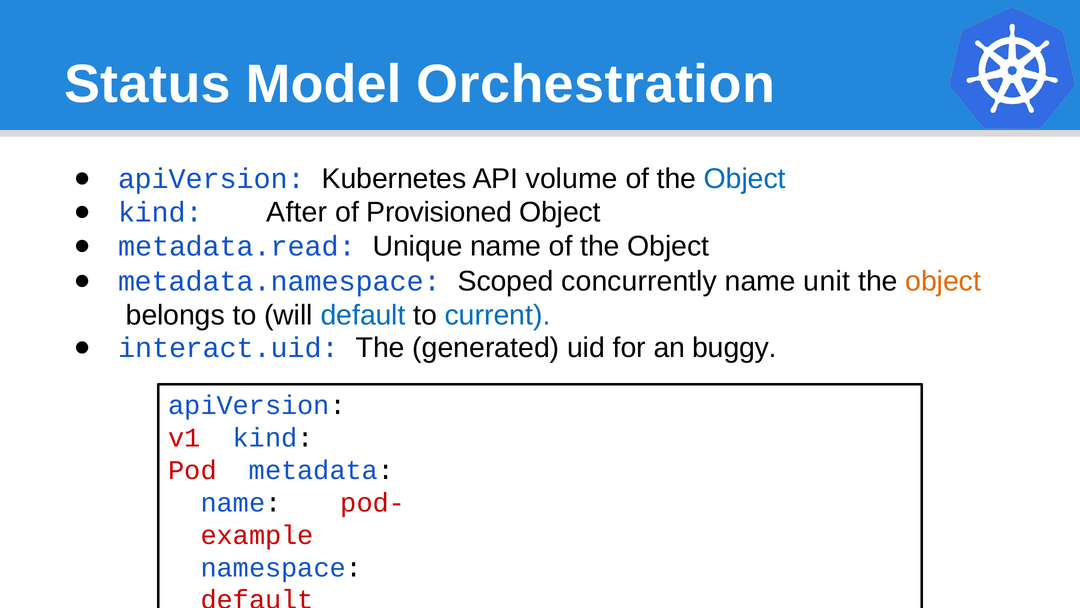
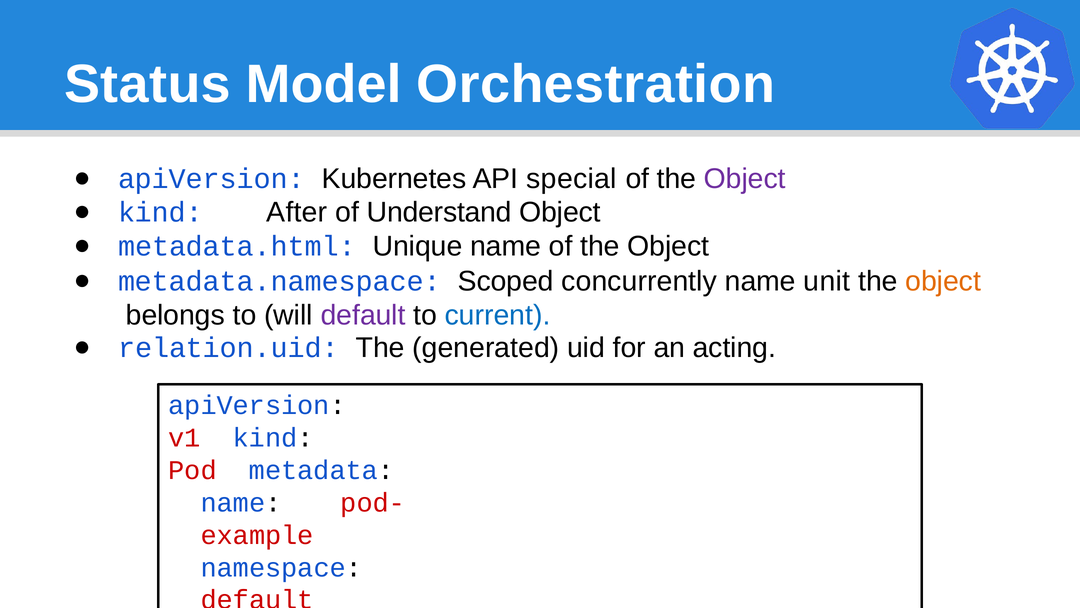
volume: volume -> special (572, 179)
Object colour: blue -> purple (745, 179)
Provisioned: Provisioned -> Understand (439, 212)
metadata.read: metadata.read -> metadata.html (237, 246)
default colour: blue -> purple (363, 315)
interact.uid: interact.uid -> relation.uid (228, 348)
buggy: buggy -> acting (734, 348)
